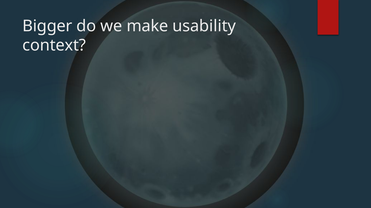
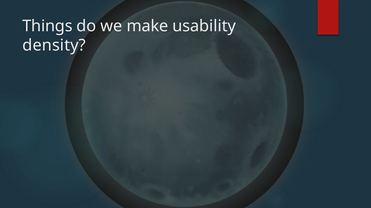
Bigger: Bigger -> Things (47, 26)
context: context -> density (54, 46)
